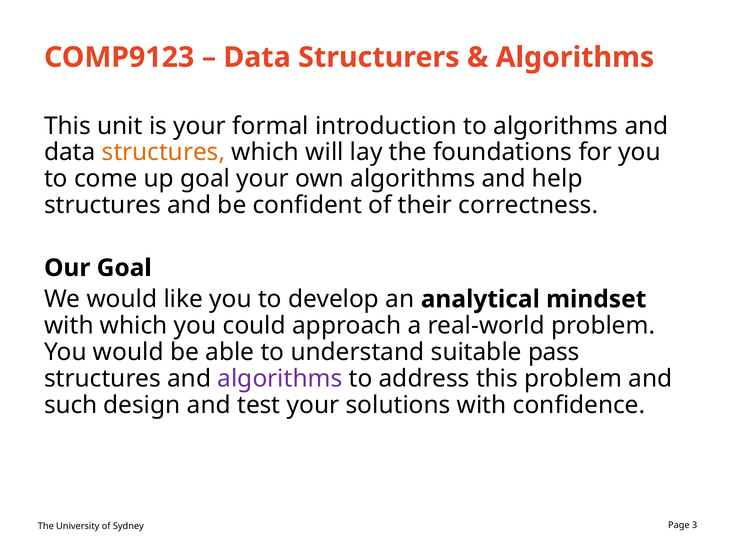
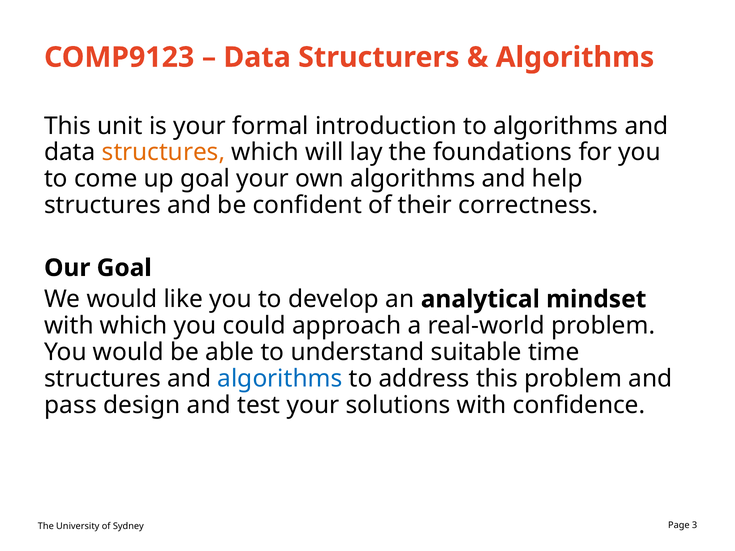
pass: pass -> time (554, 352)
algorithms colour: purple -> blue (280, 379)
such: such -> pass (70, 405)
